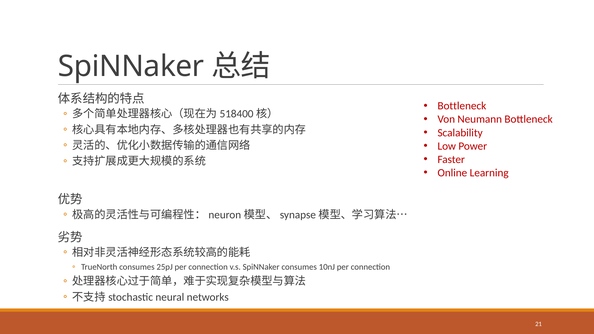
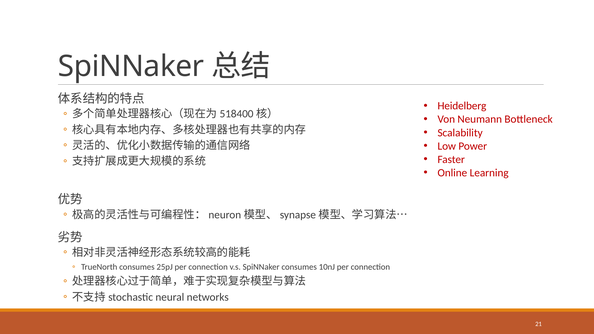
Bottleneck: Bottleneck -> Heidelberg (462, 106)
